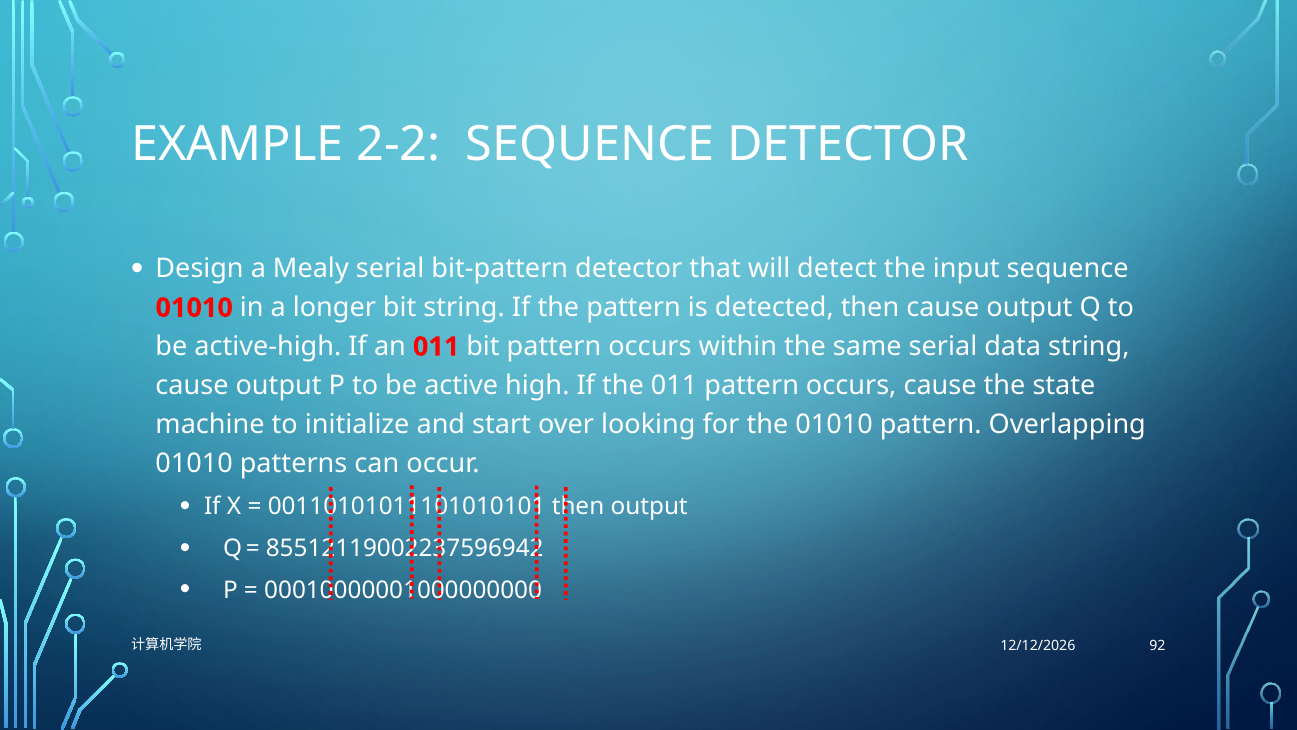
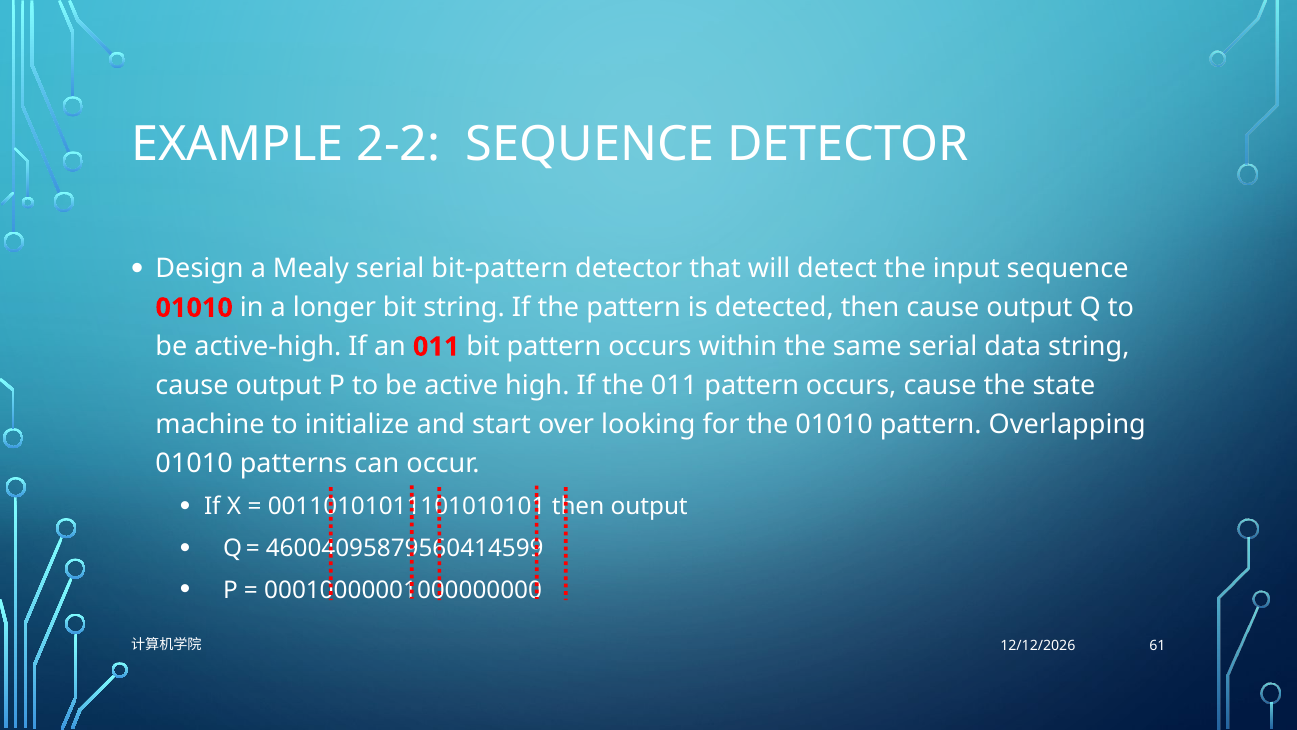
85512119002237596942: 85512119002237596942 -> 46004095879560414599 (405, 548)
92: 92 -> 61 (1158, 645)
